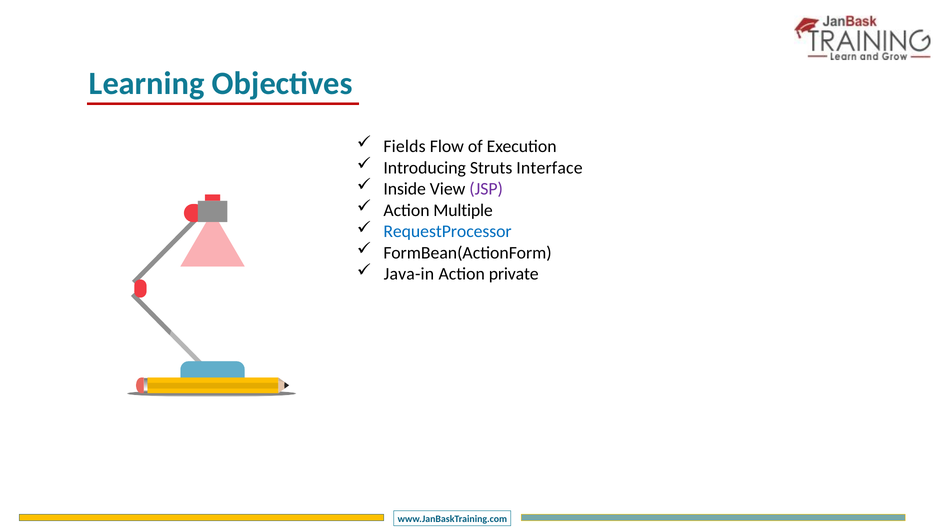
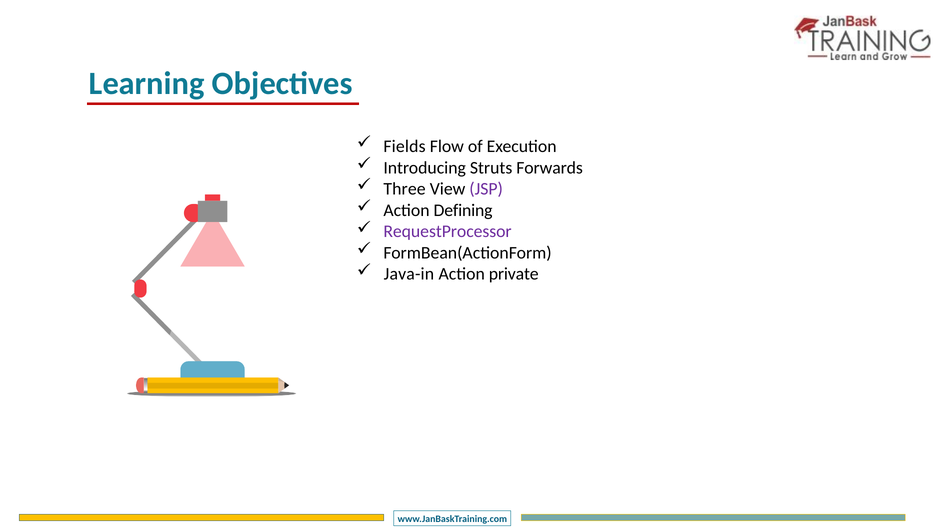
Interface: Interface -> Forwards (550, 168)
Inside: Inside -> Three (405, 189)
Multiple: Multiple -> Defining (463, 210)
RequestProcessor colour: blue -> purple (448, 231)
